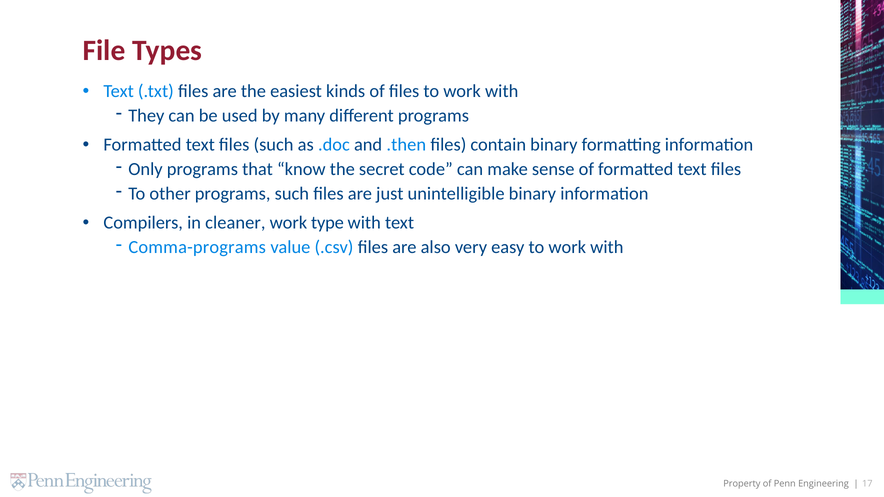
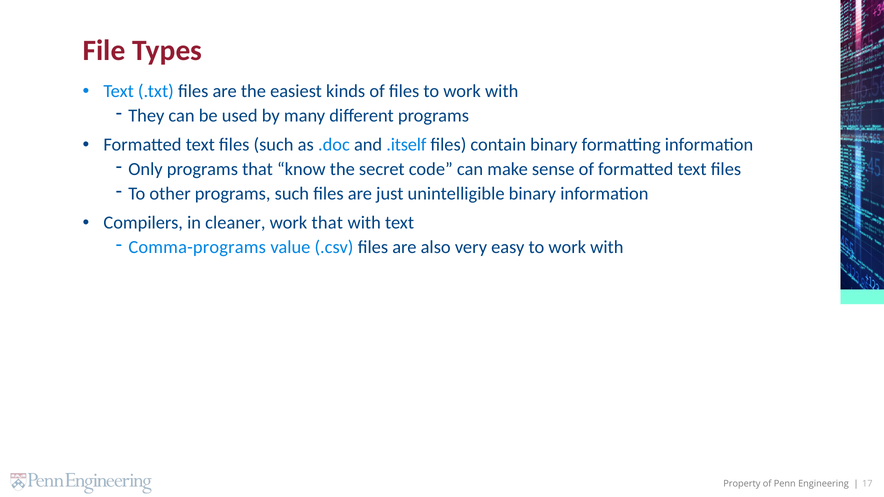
.then: .then -> .itself (406, 145)
work type: type -> that (327, 223)
